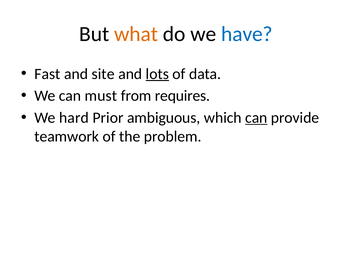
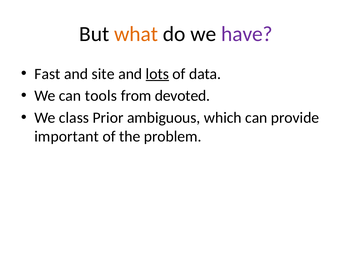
have colour: blue -> purple (247, 34)
must: must -> tools (101, 96)
requires: requires -> devoted (182, 96)
hard: hard -> class (74, 118)
can underline: present -> none (256, 118)
teamwork: teamwork -> important (67, 136)
